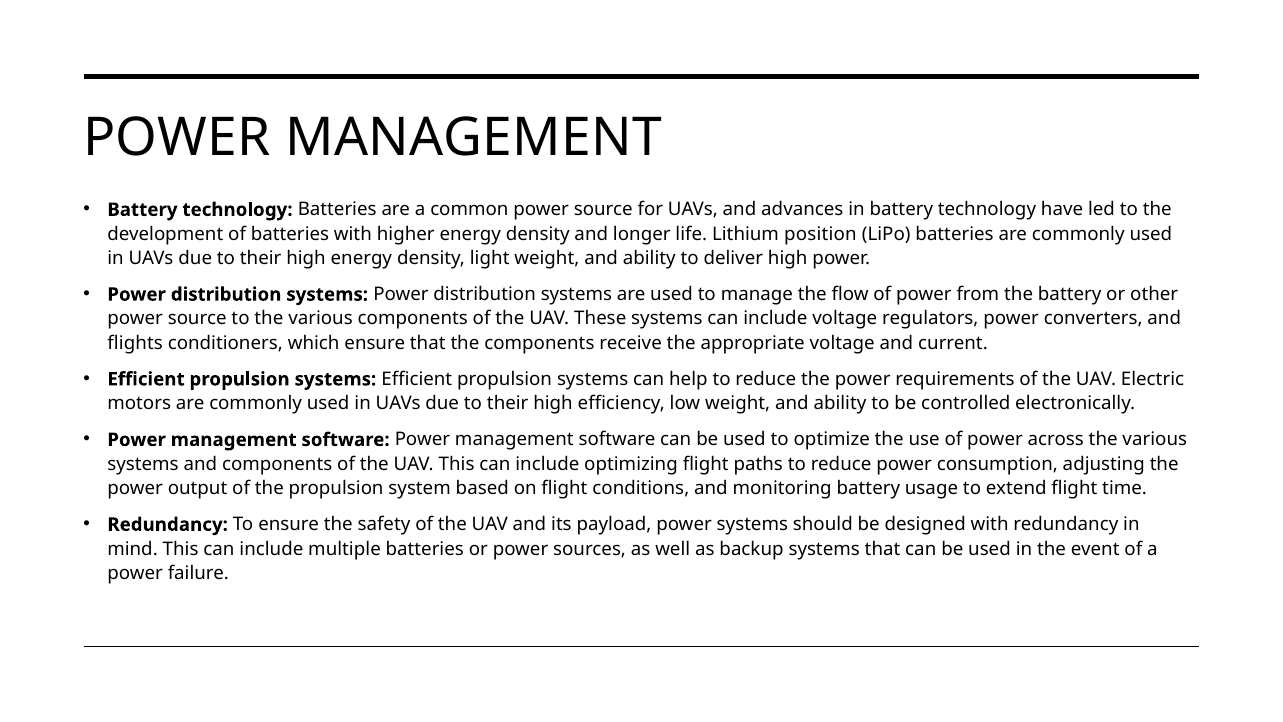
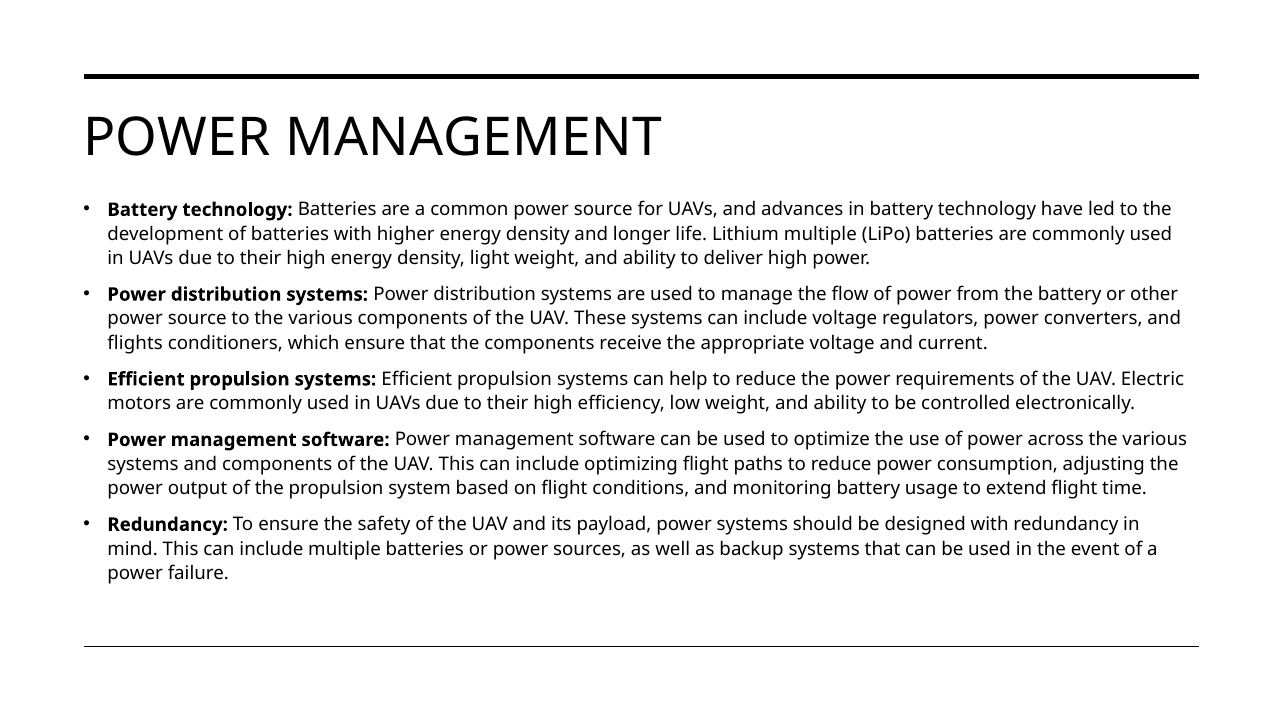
Lithium position: position -> multiple (820, 234)
